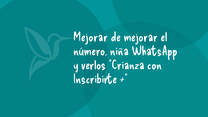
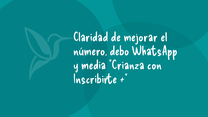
Mejorar: Mejorar -> Claridad (91, 37)
niña: niña -> debo (119, 51)
verlos: verlos -> media (94, 65)
